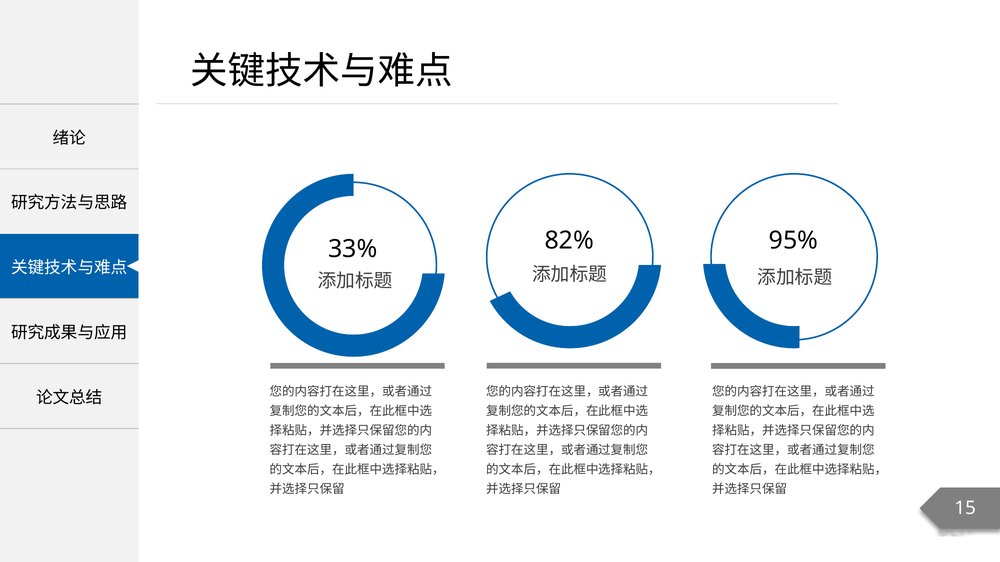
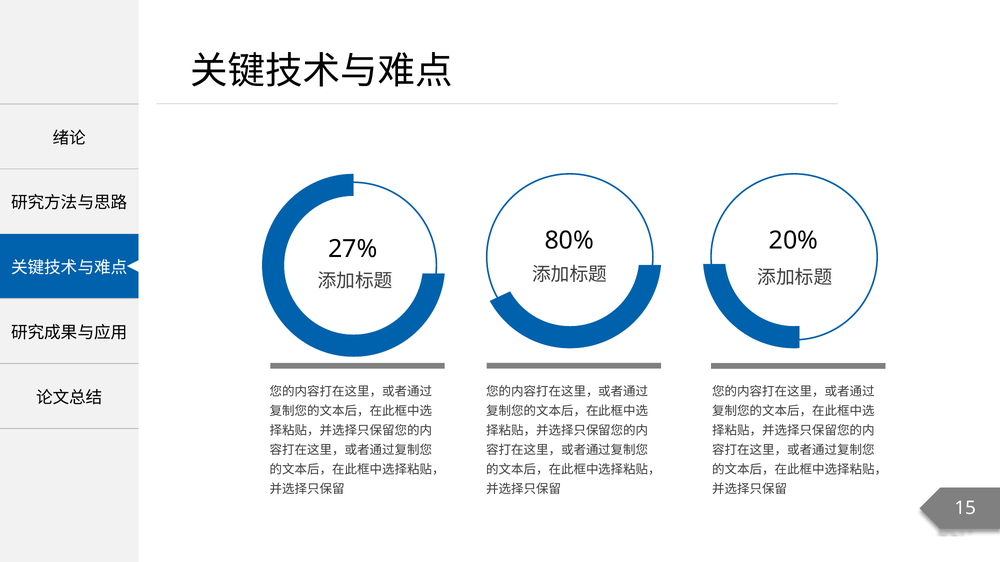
82%: 82% -> 80% (569, 241)
95%: 95% -> 20% (794, 241)
33%: 33% -> 27% (353, 249)
